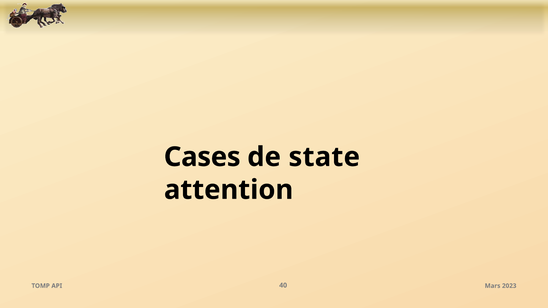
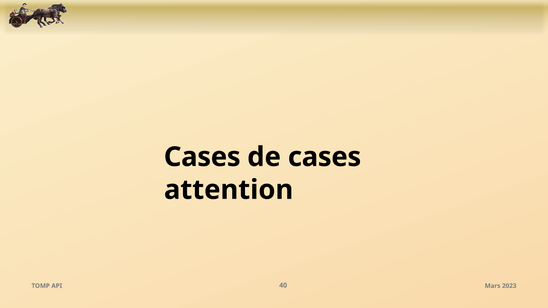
de state: state -> cases (325, 157)
